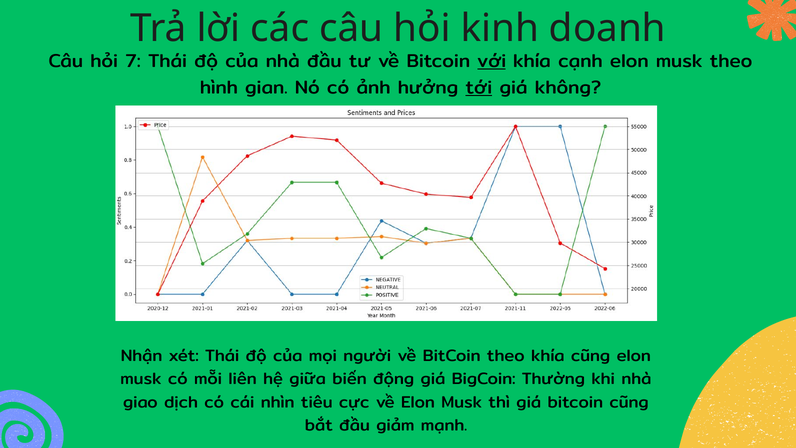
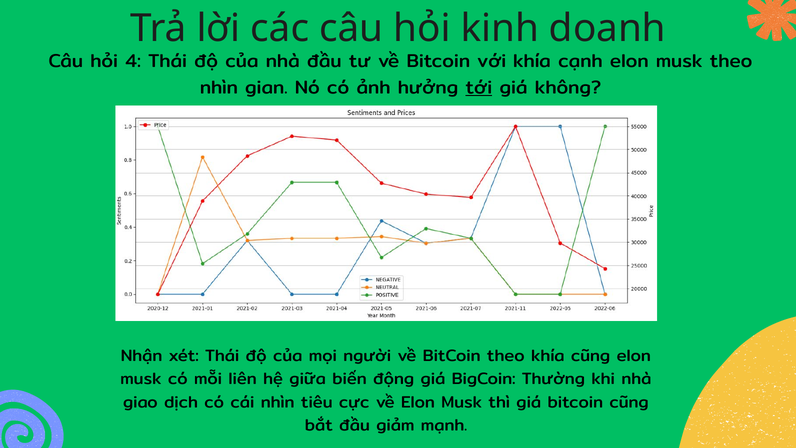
7: 7 -> 4 (133, 61)
với underline: present -> none (492, 61)
hình: hình -> nhìn (219, 87)
